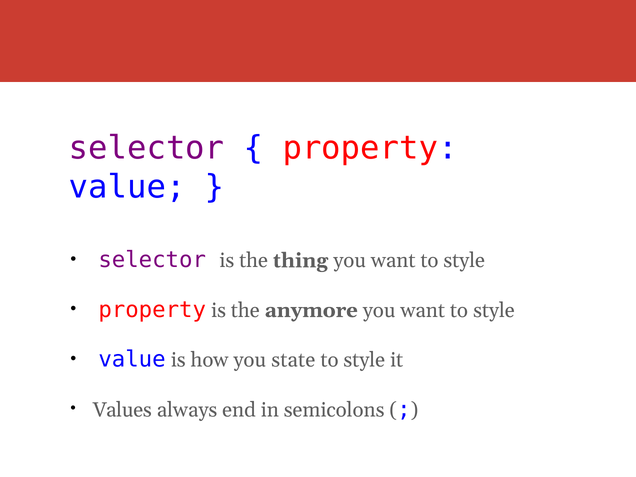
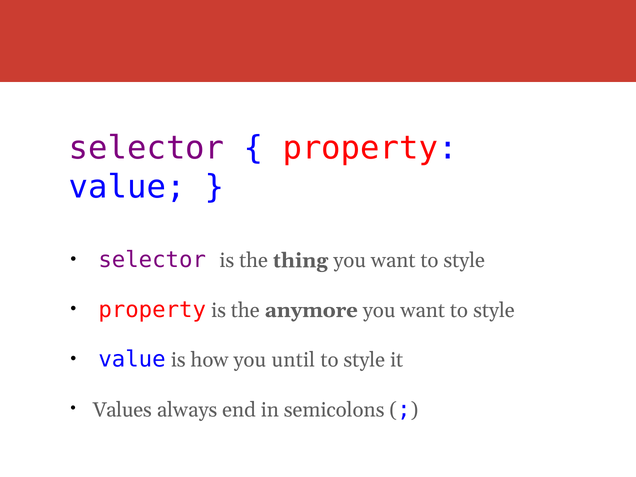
state: state -> until (293, 360)
